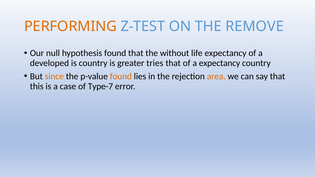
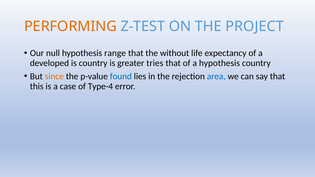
REMOVE: REMOVE -> PROJECT (255, 26)
hypothesis found: found -> range (115, 53)
a expectancy: expectancy -> hypothesis (219, 63)
found colour: orange -> blue (121, 76)
area colour: orange -> blue (216, 76)
Type-7: Type-7 -> Type-4 (100, 86)
